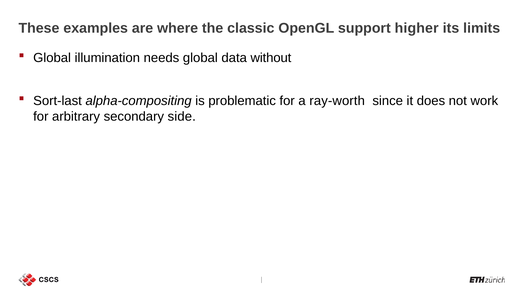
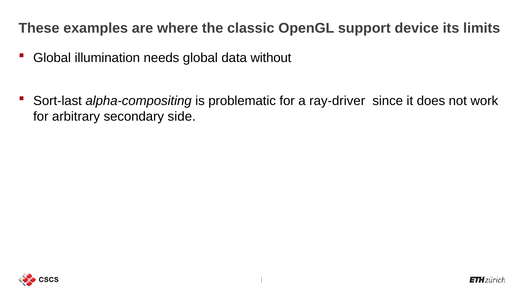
higher: higher -> device (417, 28)
ray-worth: ray-worth -> ray-driver (337, 101)
